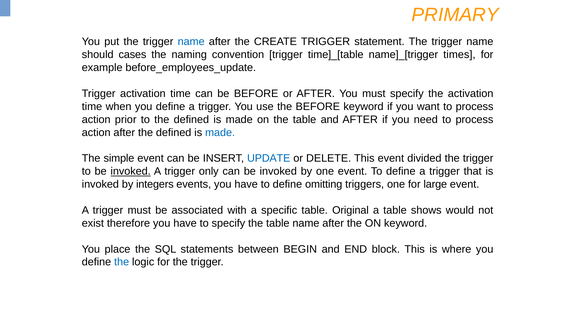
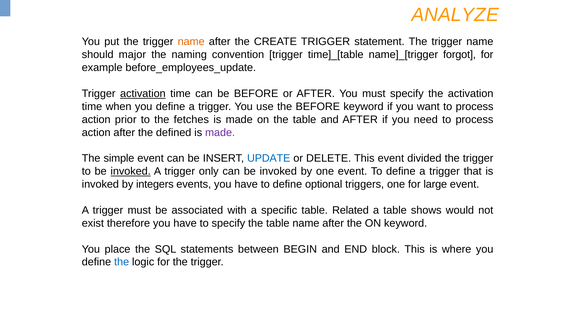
PRIMARY: PRIMARY -> ANALYZE (455, 15)
name colour: blue -> orange (191, 42)
cases: cases -> major (132, 55)
times: times -> forgot (459, 55)
activation underline: none -> present (143, 93)
to the defined: defined -> fetches (191, 119)
made colour: blue -> purple (220, 132)
omitting: omitting -> optional (324, 184)
Original: Original -> Related (350, 210)
